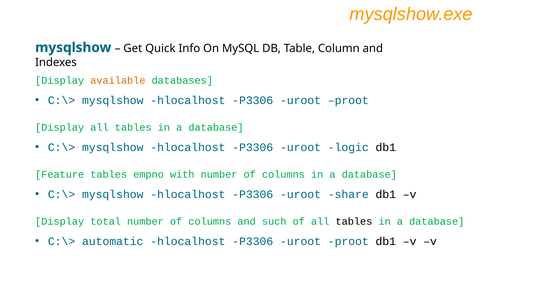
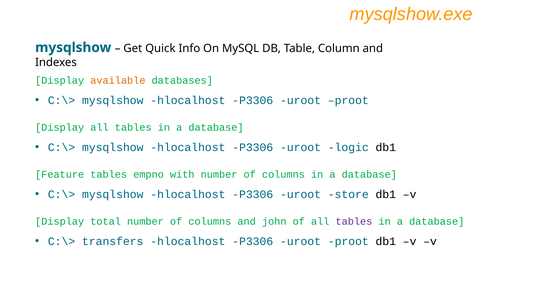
share: share -> store (348, 194)
such: such -> john (274, 221)
tables colour: black -> purple (354, 221)
automatic: automatic -> transfers (113, 241)
